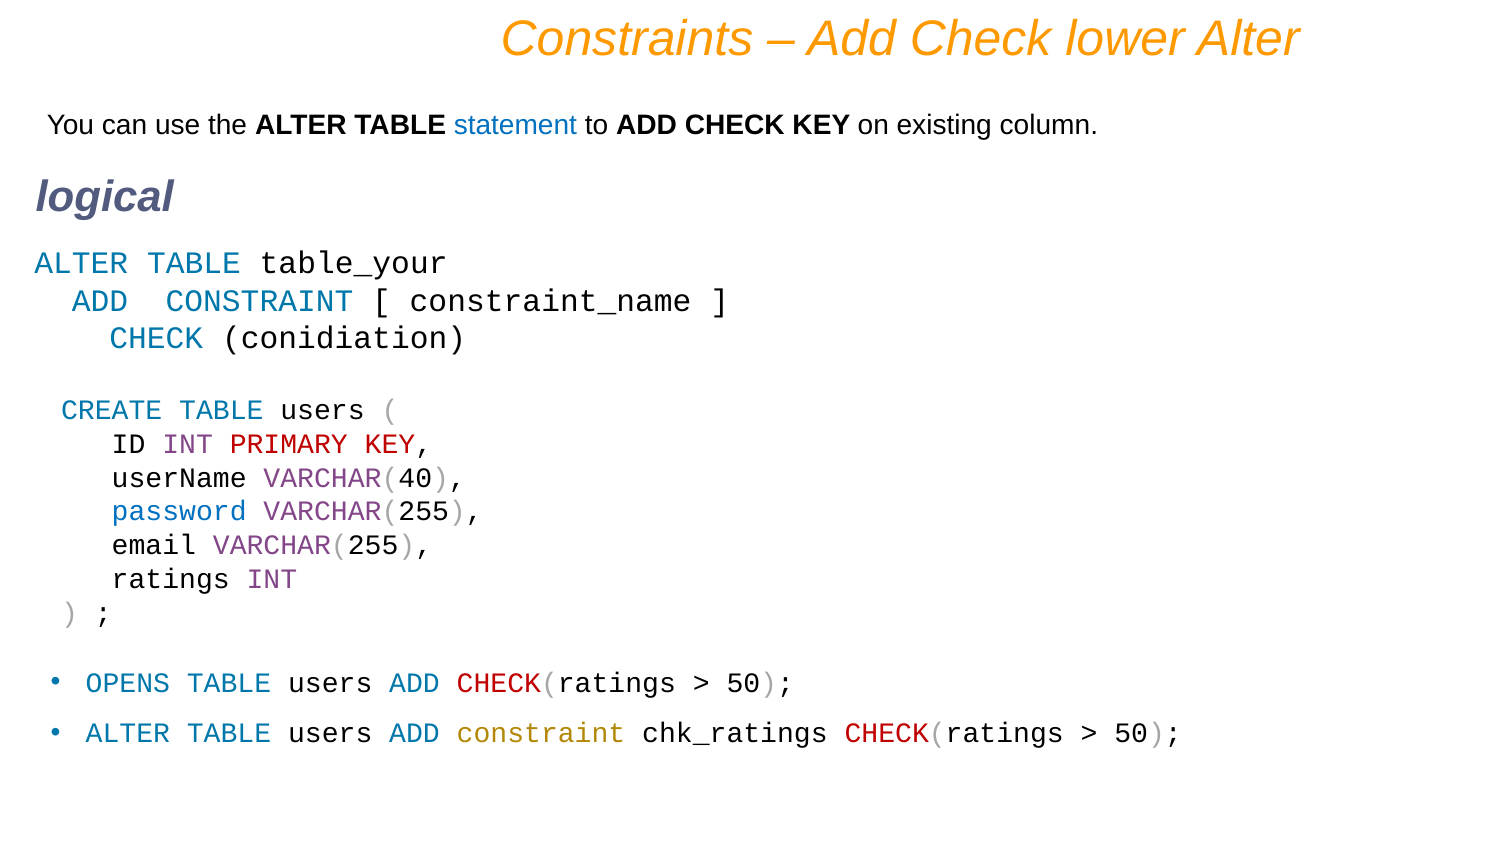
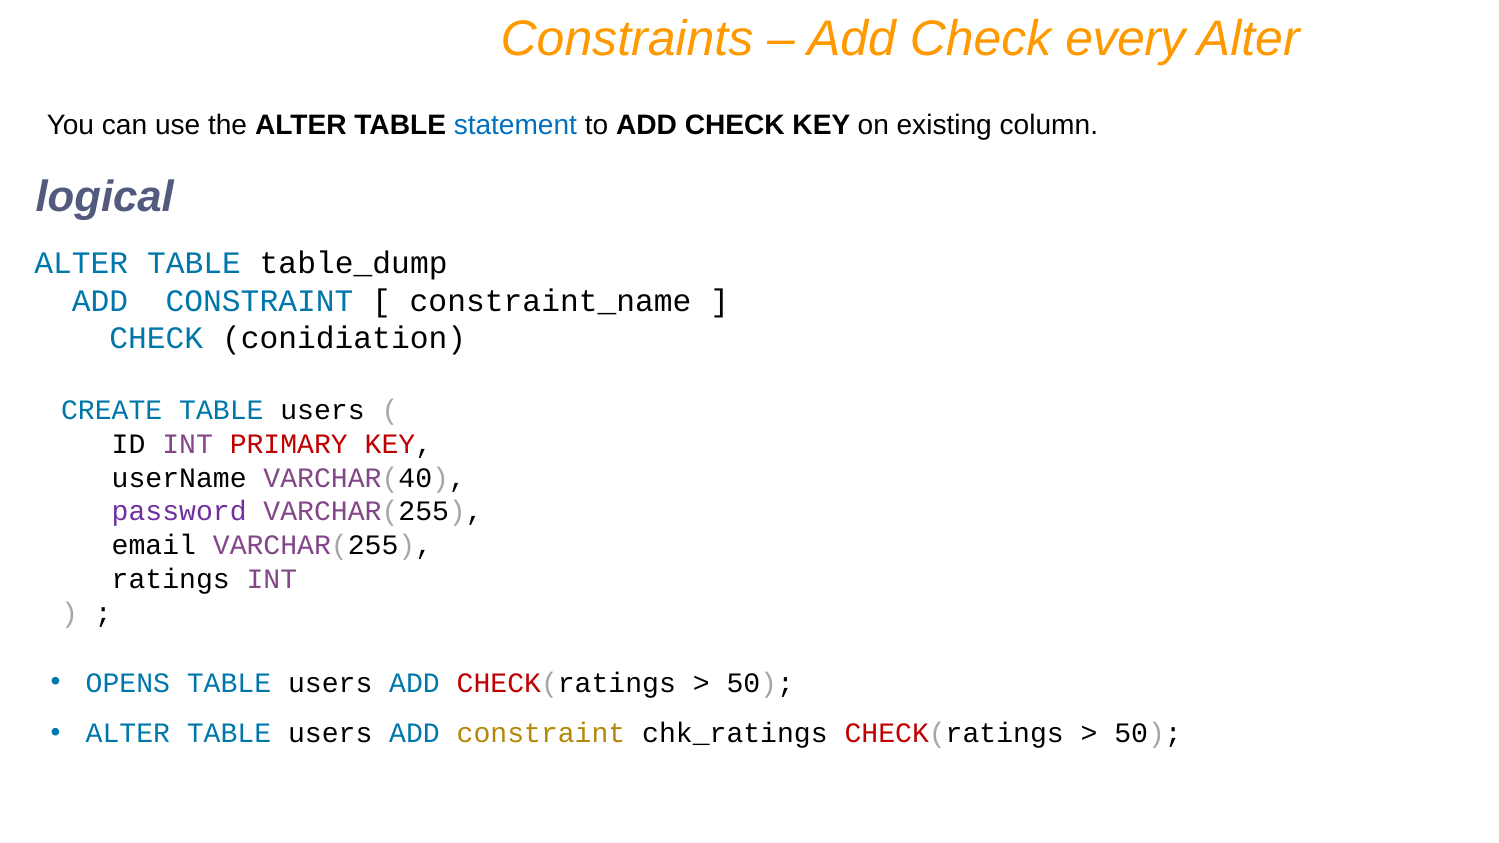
lower: lower -> every (1125, 39)
table_your: table_your -> table_dump (354, 264)
password colour: blue -> purple (179, 512)
